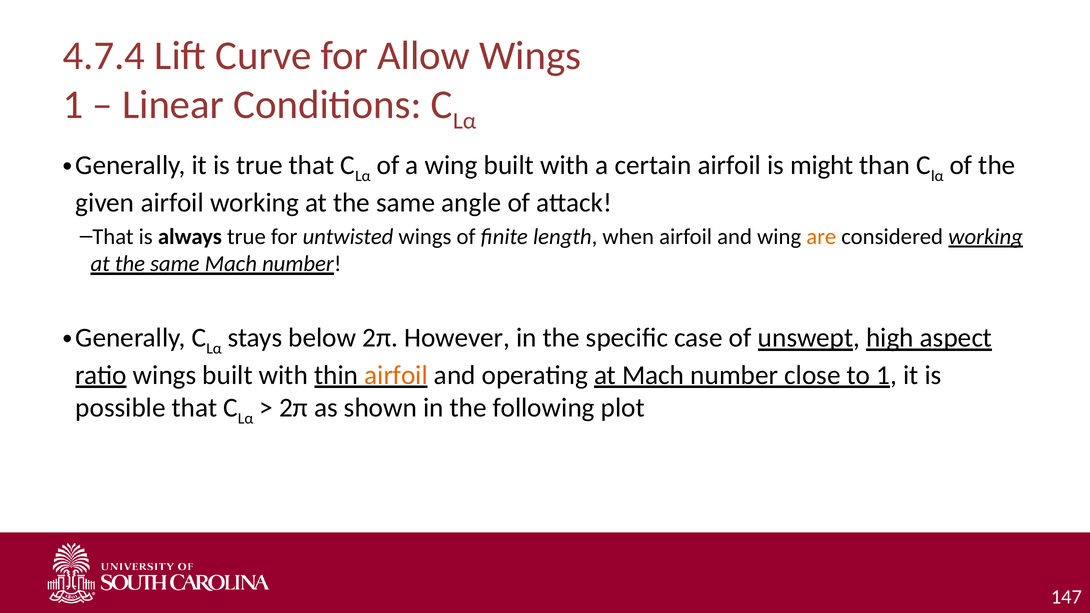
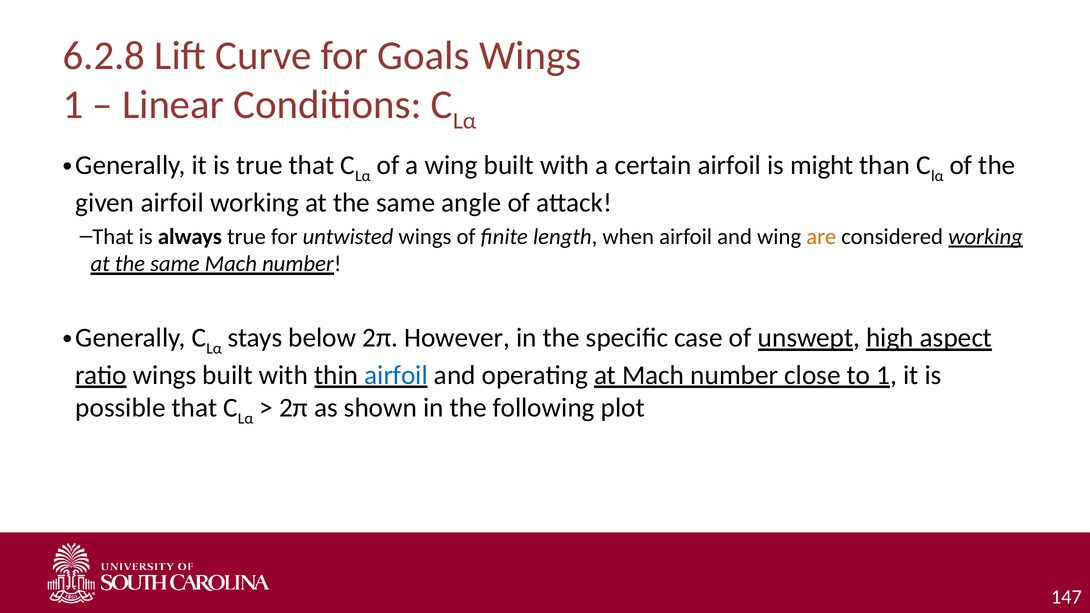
4.7.4: 4.7.4 -> 6.2.8 (104, 56)
Allow: Allow -> Goals (424, 56)
airfoil colour: orange -> blue (396, 375)
